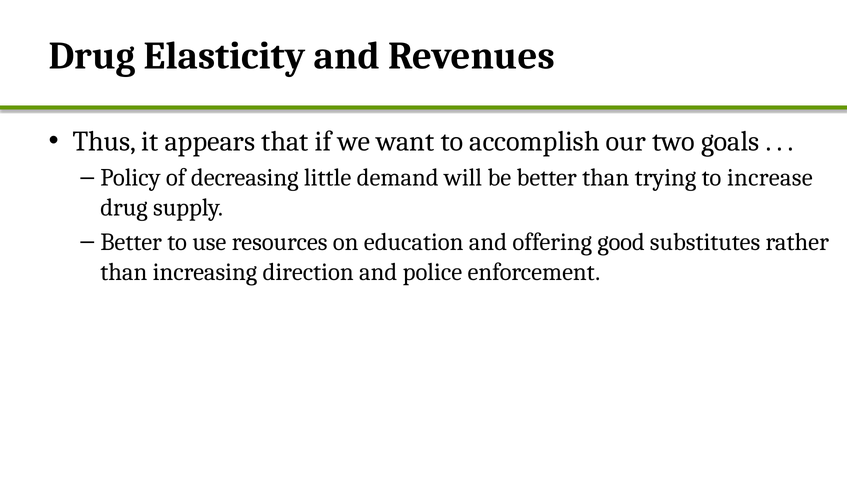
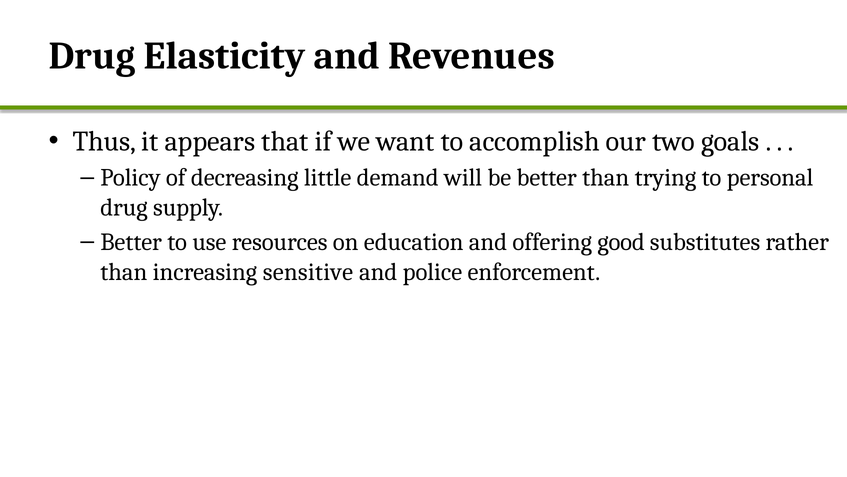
increase: increase -> personal (770, 178)
direction: direction -> sensitive (308, 272)
